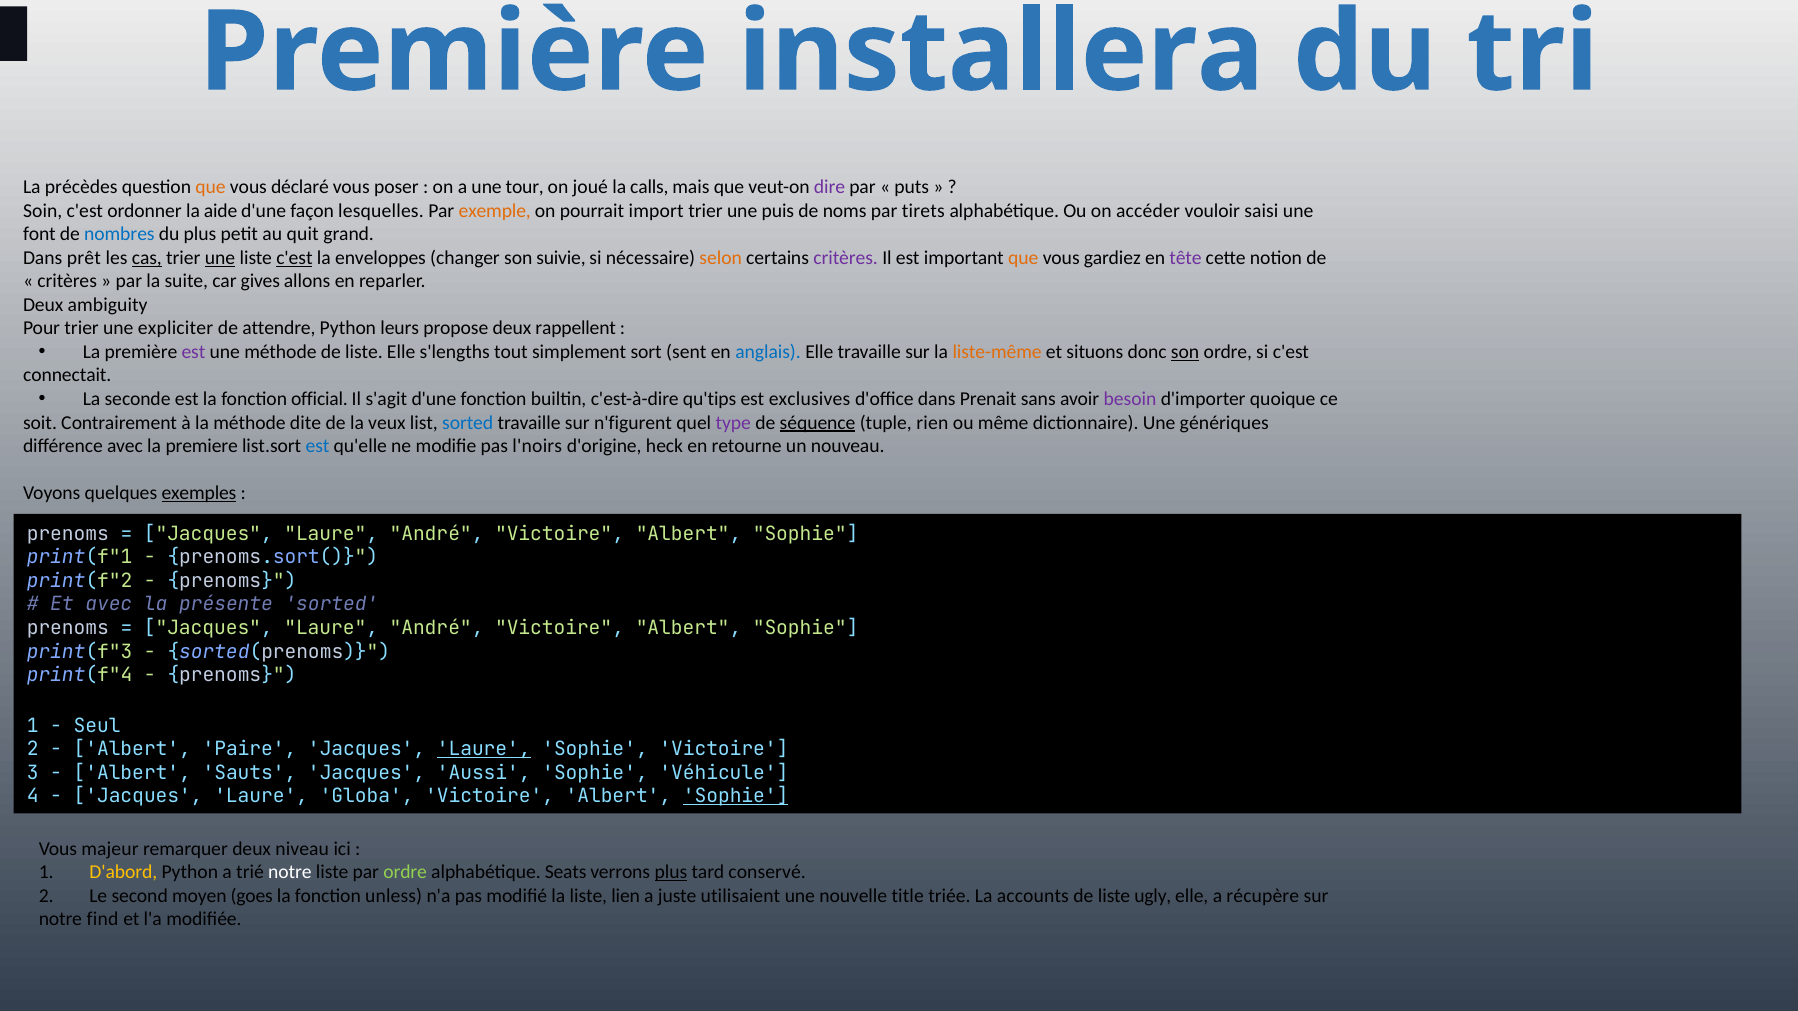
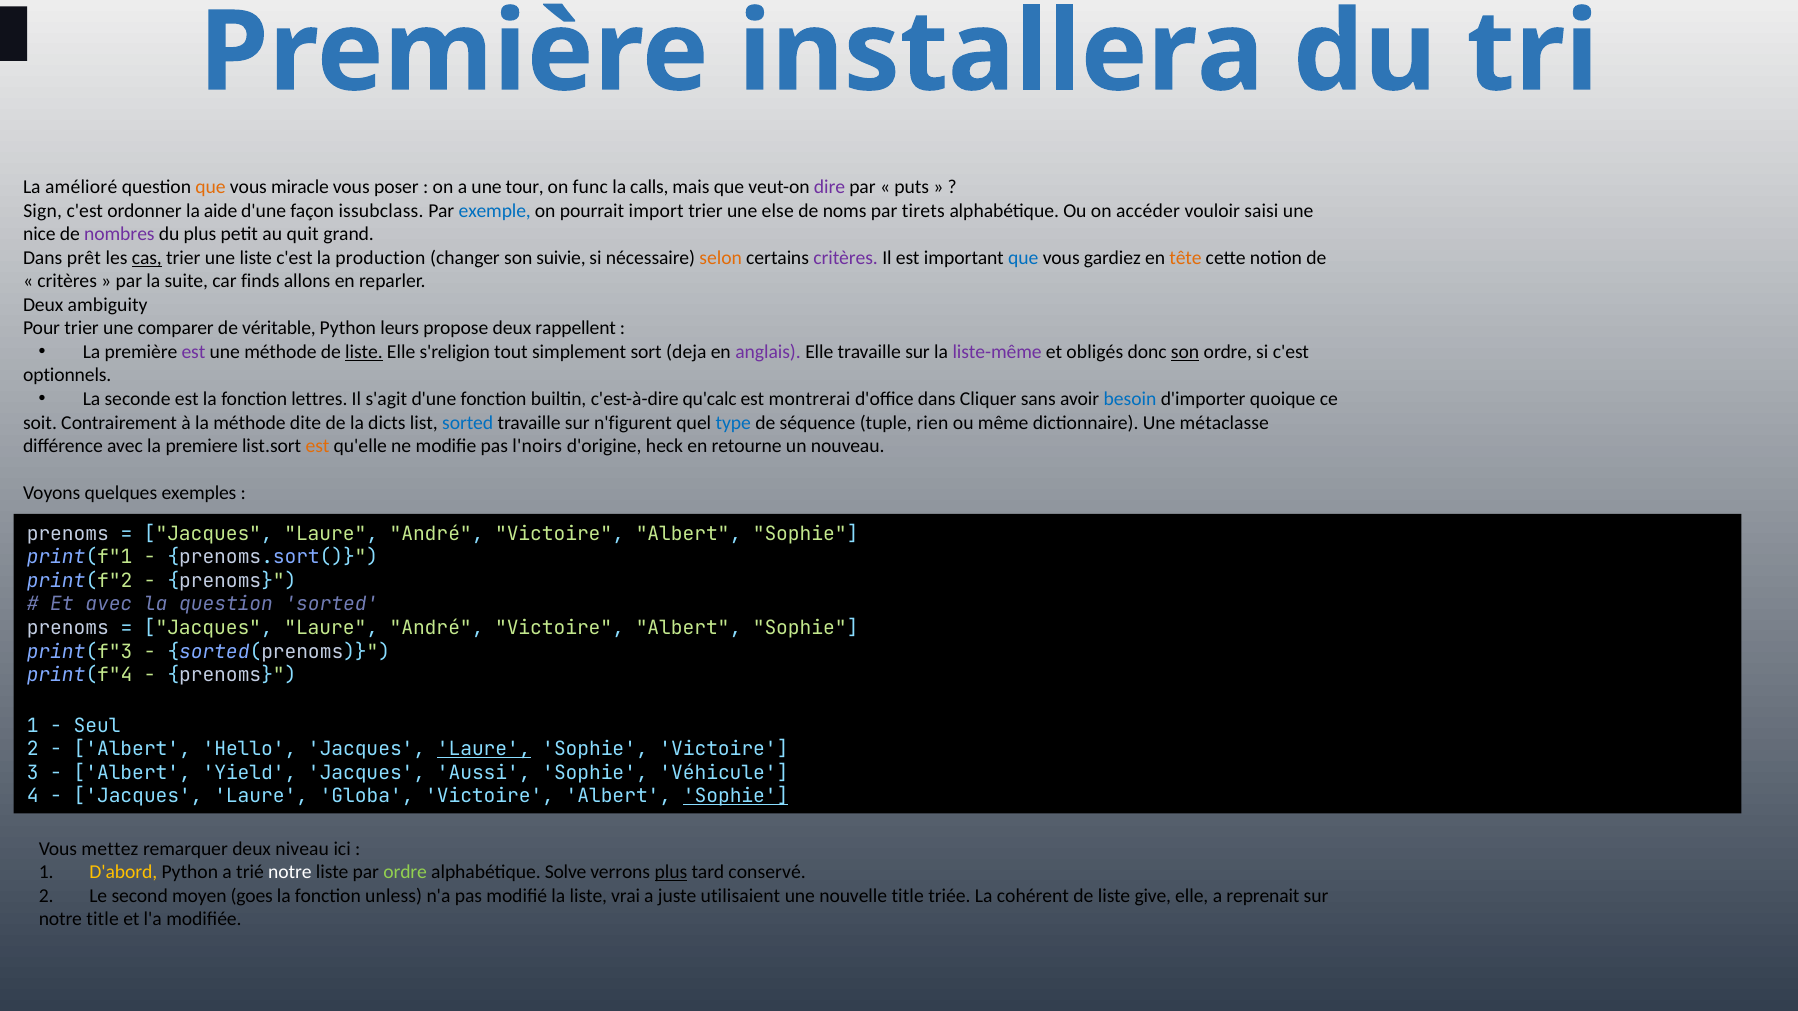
précèdes: précèdes -> amélioré (81, 187)
déclaré: déclaré -> miracle (300, 187)
joué: joué -> func (590, 187)
Soin: Soin -> Sign (43, 211)
lesquelles: lesquelles -> issubclass (381, 211)
exemple colour: orange -> blue (495, 211)
puis: puis -> else (778, 211)
font: font -> nice (39, 234)
nombres colour: blue -> purple (119, 234)
une underline: present -> none (220, 258)
c'est underline: present -> none (294, 258)
enveloppes: enveloppes -> production (380, 258)
que colour: orange -> blue (1023, 258)
tête colour: purple -> orange (1185, 258)
gives: gives -> finds (260, 281)
expliciter: expliciter -> comparer (176, 328)
attendre: attendre -> véritable (279, 328)
liste underline: none -> present (364, 352)
s'lengths: s'lengths -> s'religion (455, 352)
sent: sent -> deja (686, 352)
anglais colour: blue -> purple (768, 352)
liste-même colour: orange -> purple (997, 352)
situons: situons -> obligés (1095, 352)
connectait: connectait -> optionnels (67, 376)
official: official -> lettres (319, 399)
qu'tips: qu'tips -> qu'calc (710, 399)
exclusives: exclusives -> montrerai (810, 399)
Prenait: Prenait -> Cliquer (988, 399)
besoin colour: purple -> blue (1130, 399)
veux: veux -> dicts (387, 423)
type colour: purple -> blue (733, 423)
séquence underline: present -> none (818, 423)
génériques: génériques -> métaclasse (1224, 423)
est colour: blue -> orange (318, 446)
exemples underline: present -> none (199, 493)
la présente: présente -> question (226, 605)
Paire: Paire -> Hello (249, 749)
Sauts: Sauts -> Yield (249, 773)
majeur: majeur -> mettez (110, 849)
Seats: Seats -> Solve (566, 872)
lien: lien -> vrai (626, 896)
accounts: accounts -> cohérent (1033, 896)
ugly: ugly -> give (1153, 896)
récupère: récupère -> reprenait (1263, 896)
notre find: find -> title (103, 920)
